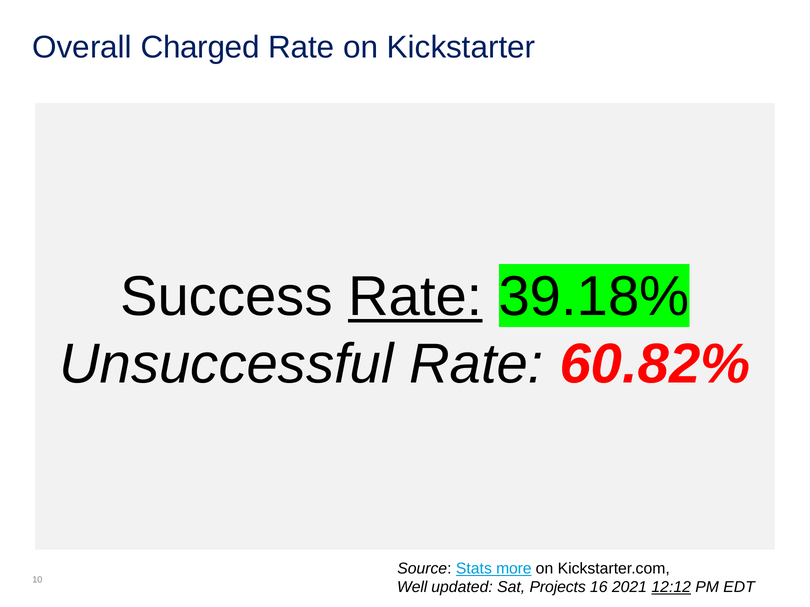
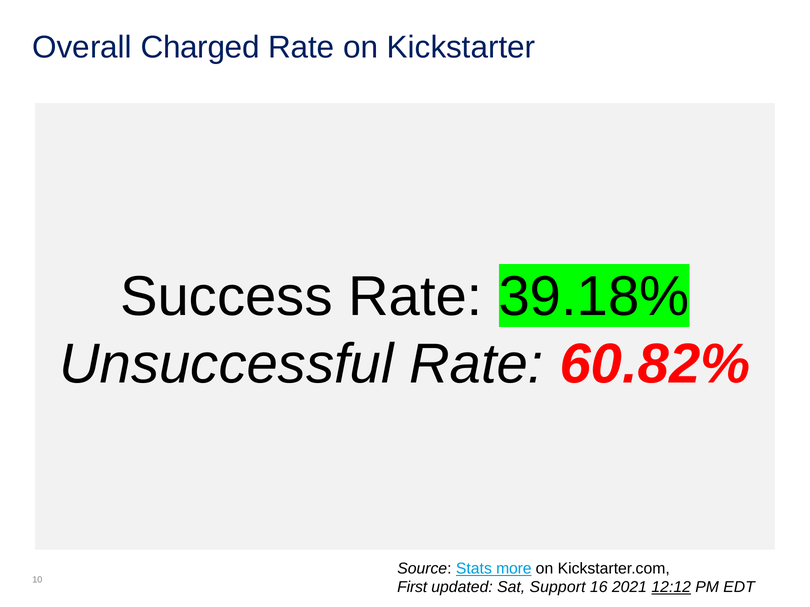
Rate underline: present -> none (415, 297)
Well: Well -> First (412, 588)
Projects: Projects -> Support (558, 588)
